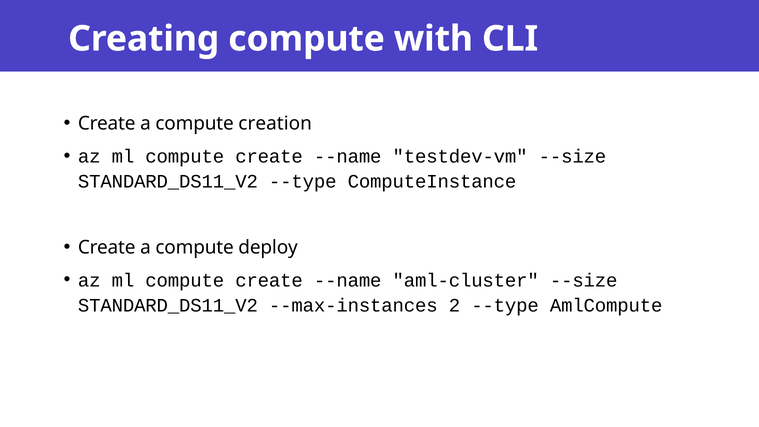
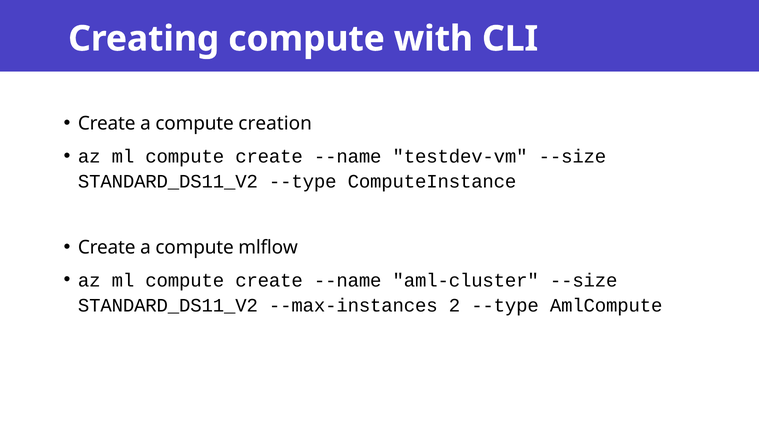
deploy: deploy -> mlflow (268, 247)
